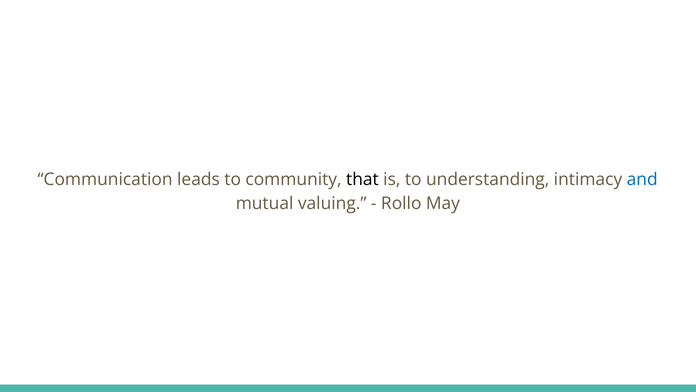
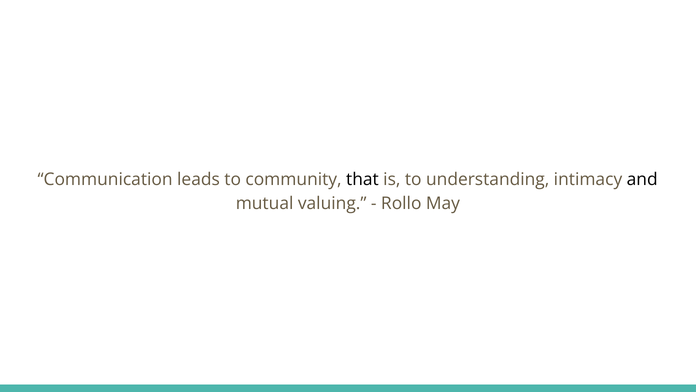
and colour: blue -> black (642, 179)
